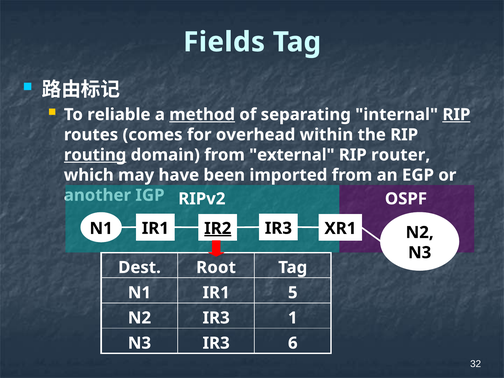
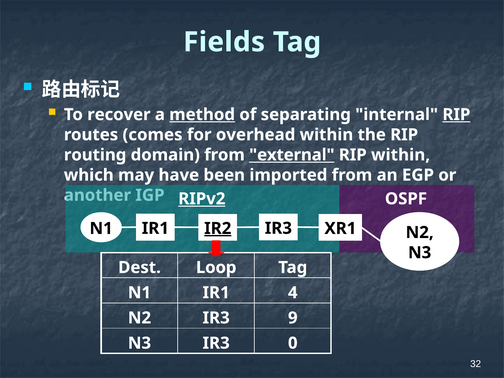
reliable: reliable -> recover (119, 115)
routing underline: present -> none (95, 155)
external underline: none -> present (292, 155)
RIP router: router -> within (401, 155)
RIPv2 underline: none -> present (202, 199)
Root: Root -> Loop (216, 267)
5: 5 -> 4 (293, 293)
1: 1 -> 9 (293, 318)
6: 6 -> 0 (293, 343)
